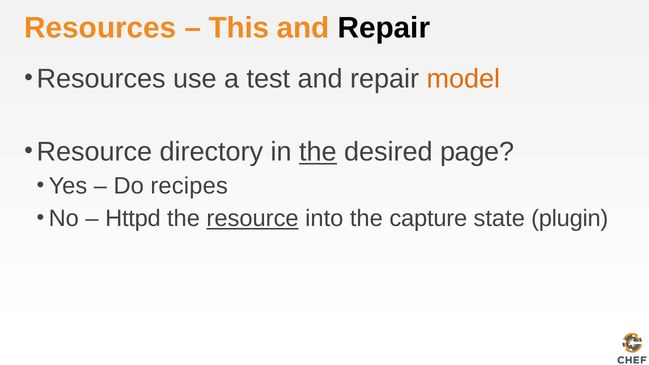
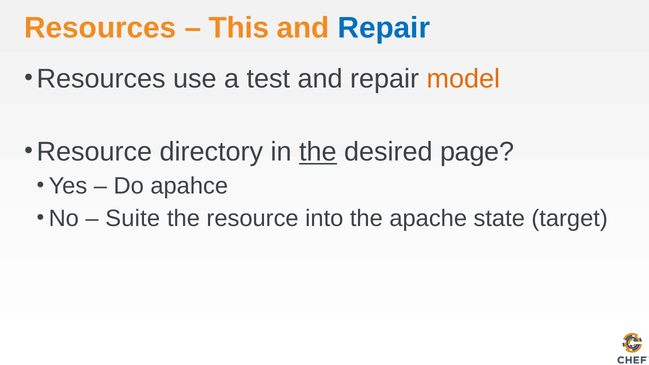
Repair colour: black -> blue (384, 28)
recipes: recipes -> apahce (189, 186)
Httpd: Httpd -> Suite (133, 219)
resource underline: present -> none (253, 219)
capture: capture -> apache (428, 219)
plugin: plugin -> target (570, 219)
